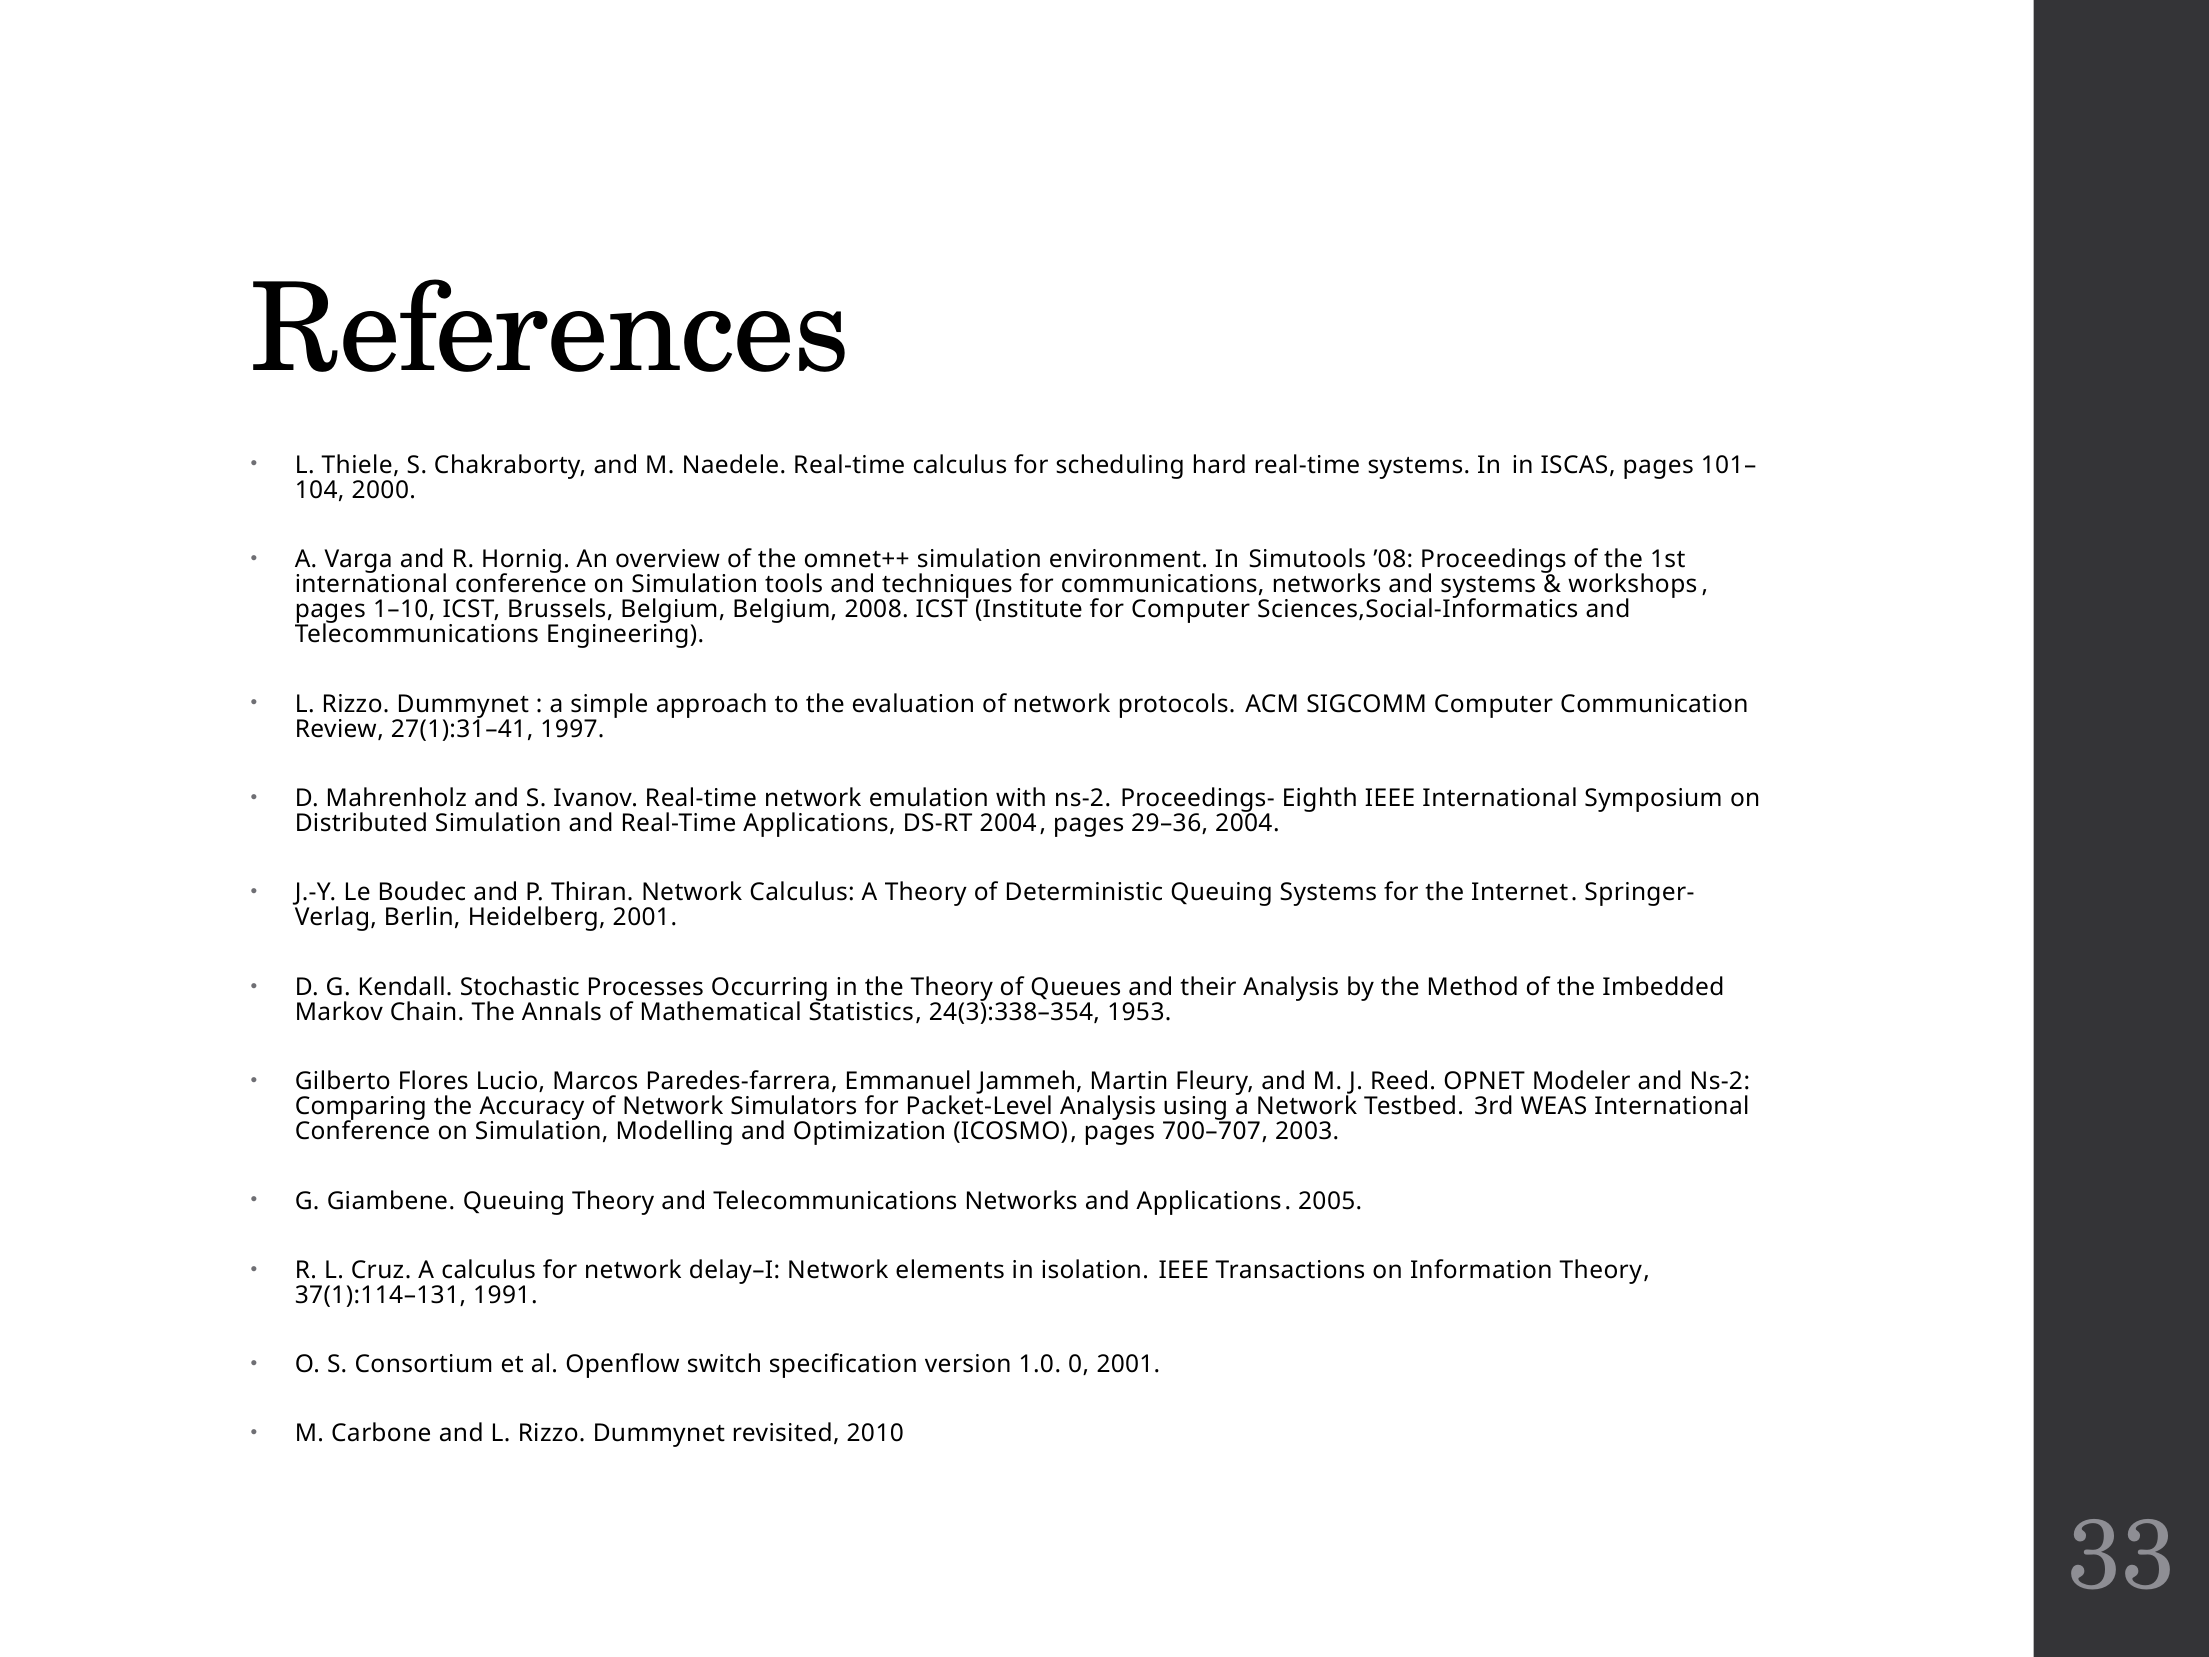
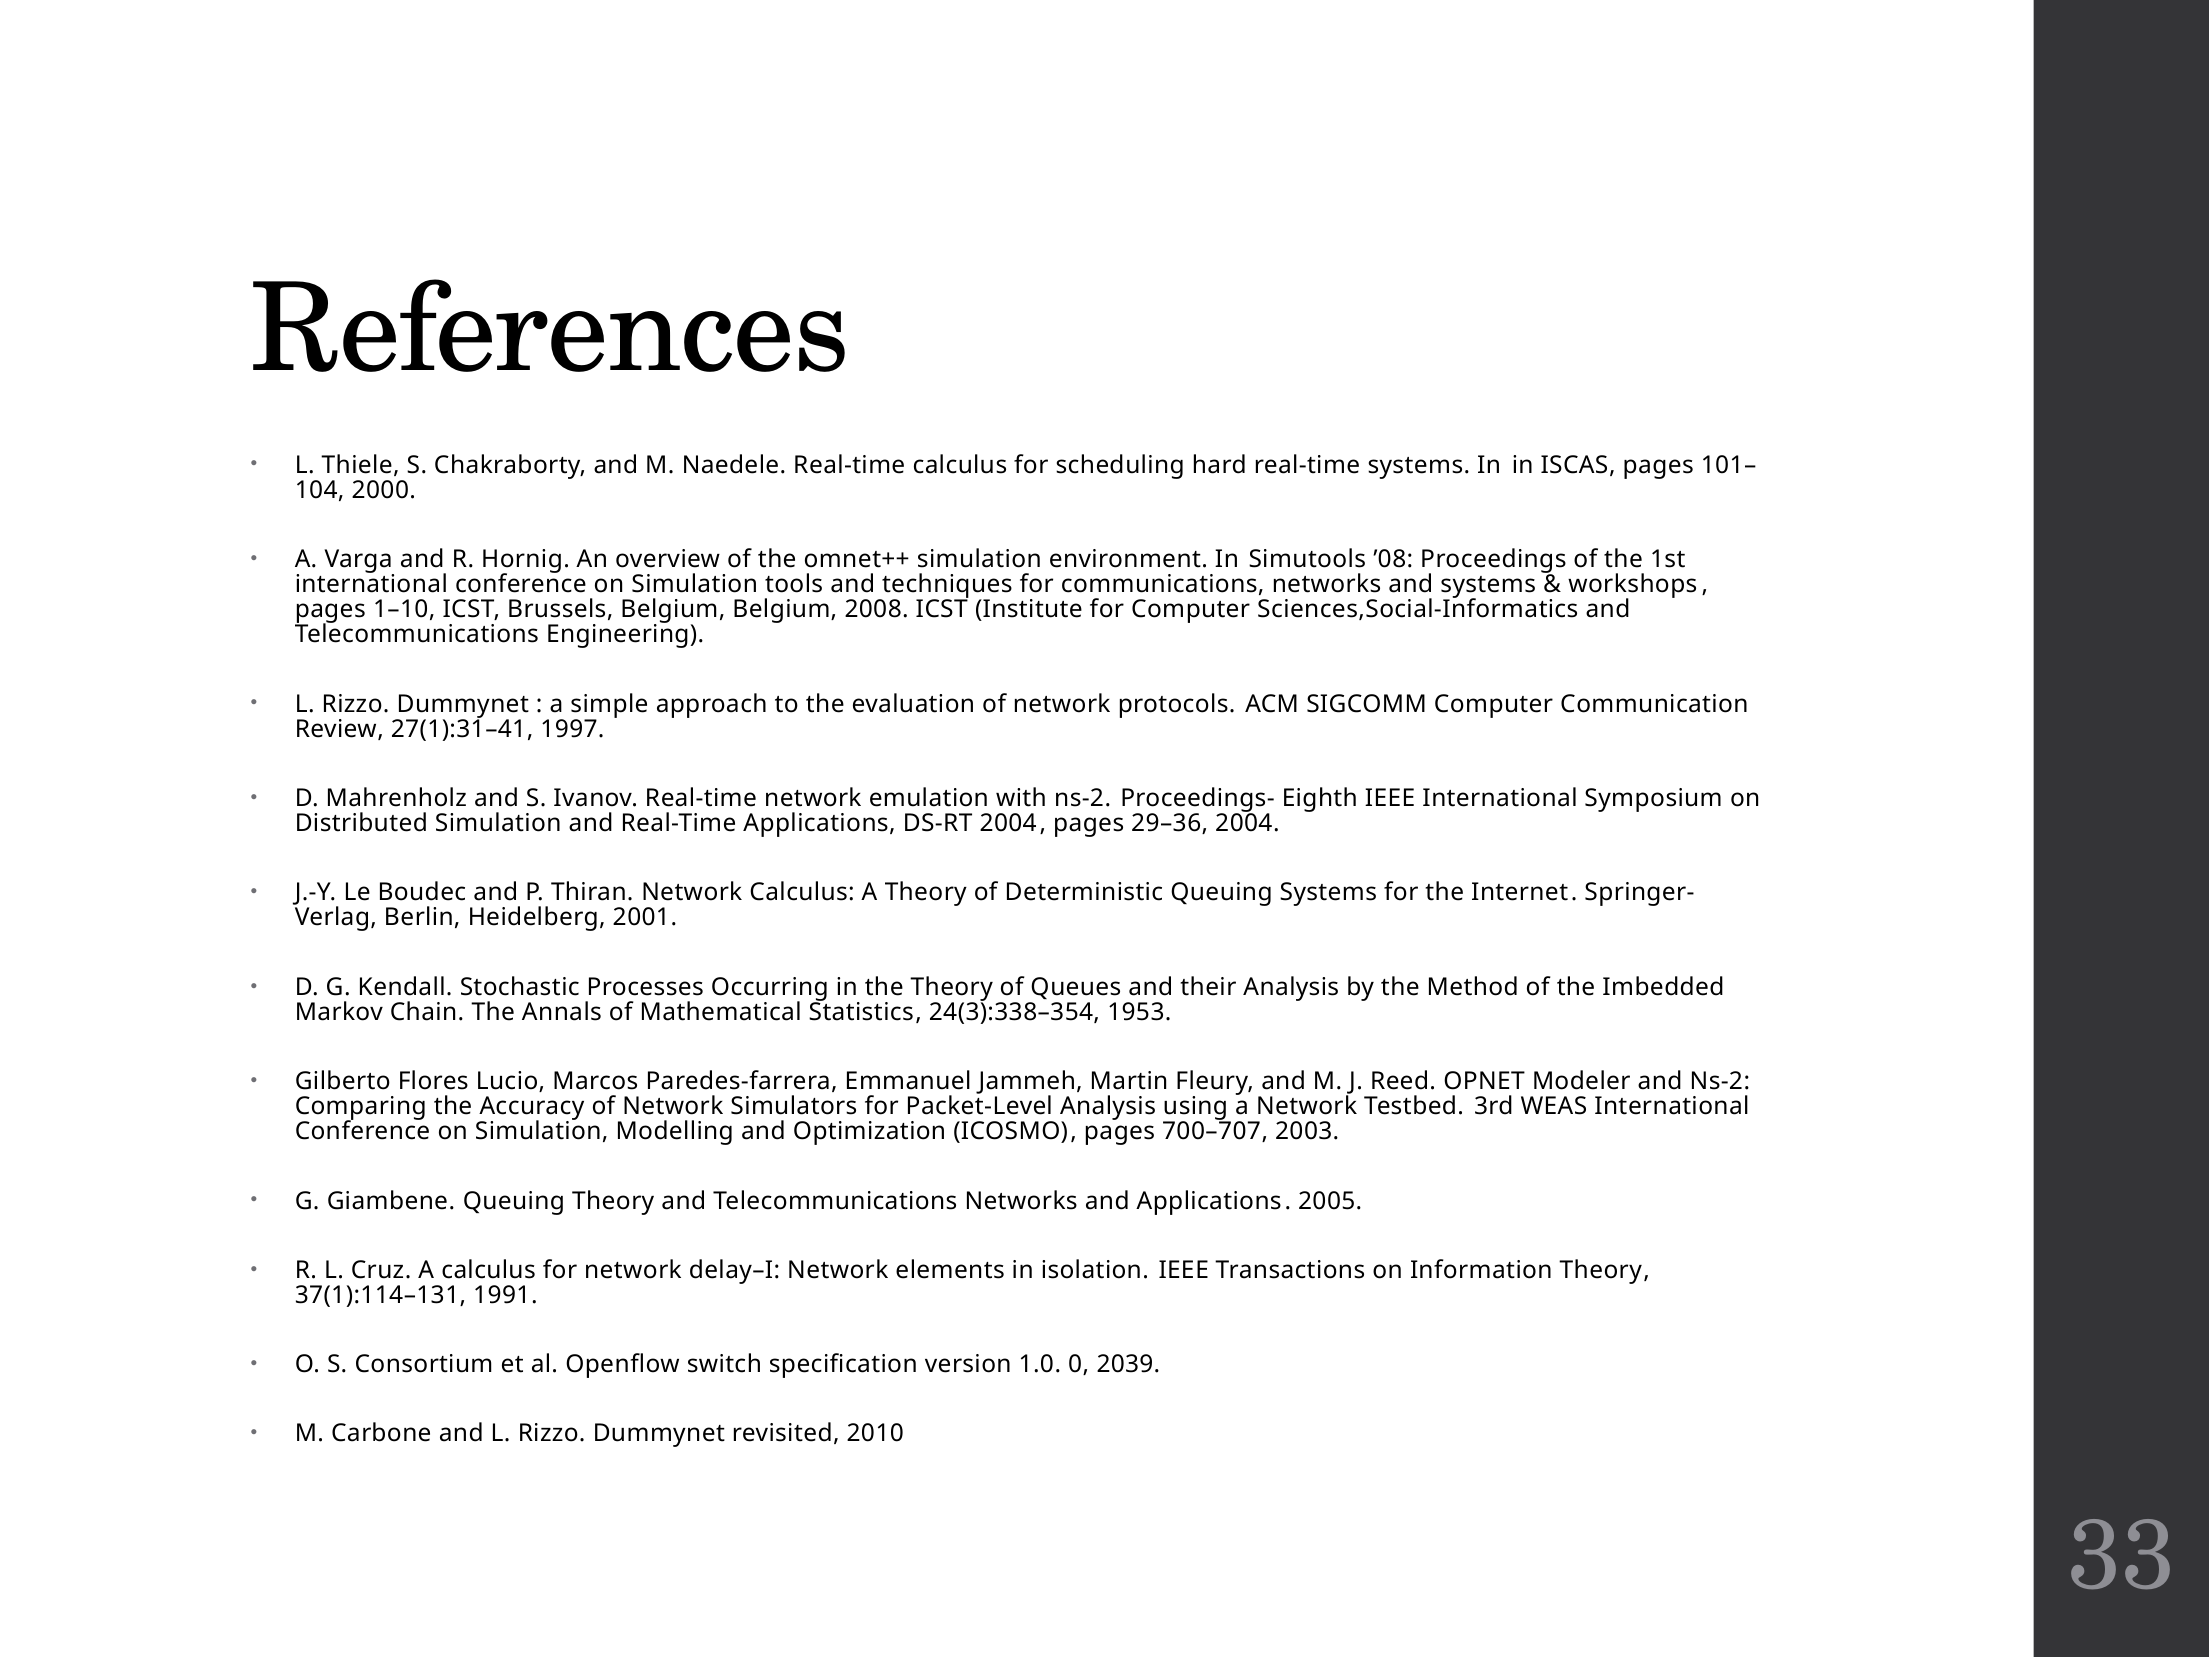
0 2001: 2001 -> 2039 (1128, 1364)
